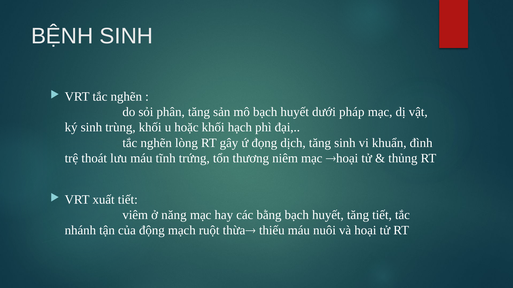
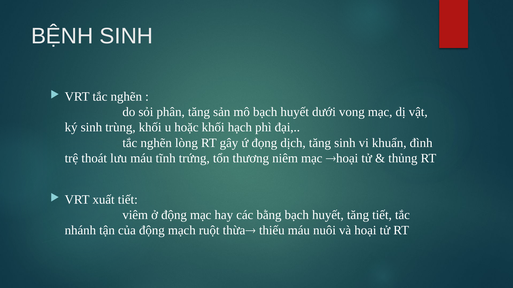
pháp: pháp -> vong (352, 112)
ở năng: năng -> động (174, 215)
